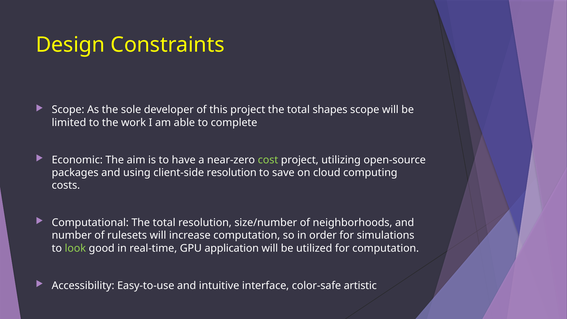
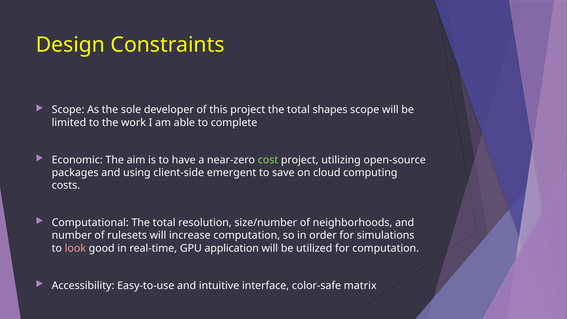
client-side resolution: resolution -> emergent (232, 173)
look colour: light green -> pink (75, 248)
artistic: artistic -> matrix (360, 286)
